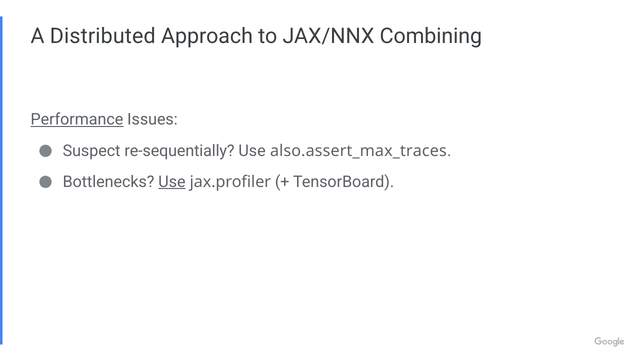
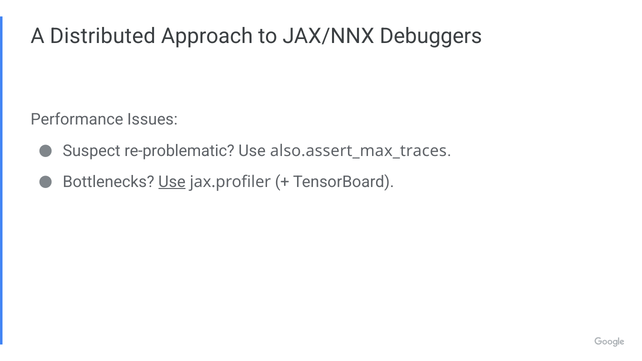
Combining: Combining -> Debuggers (431, 36)
Performance underline: present -> none (77, 120)
re-sequentially: re-sequentially -> re-problematic (179, 151)
